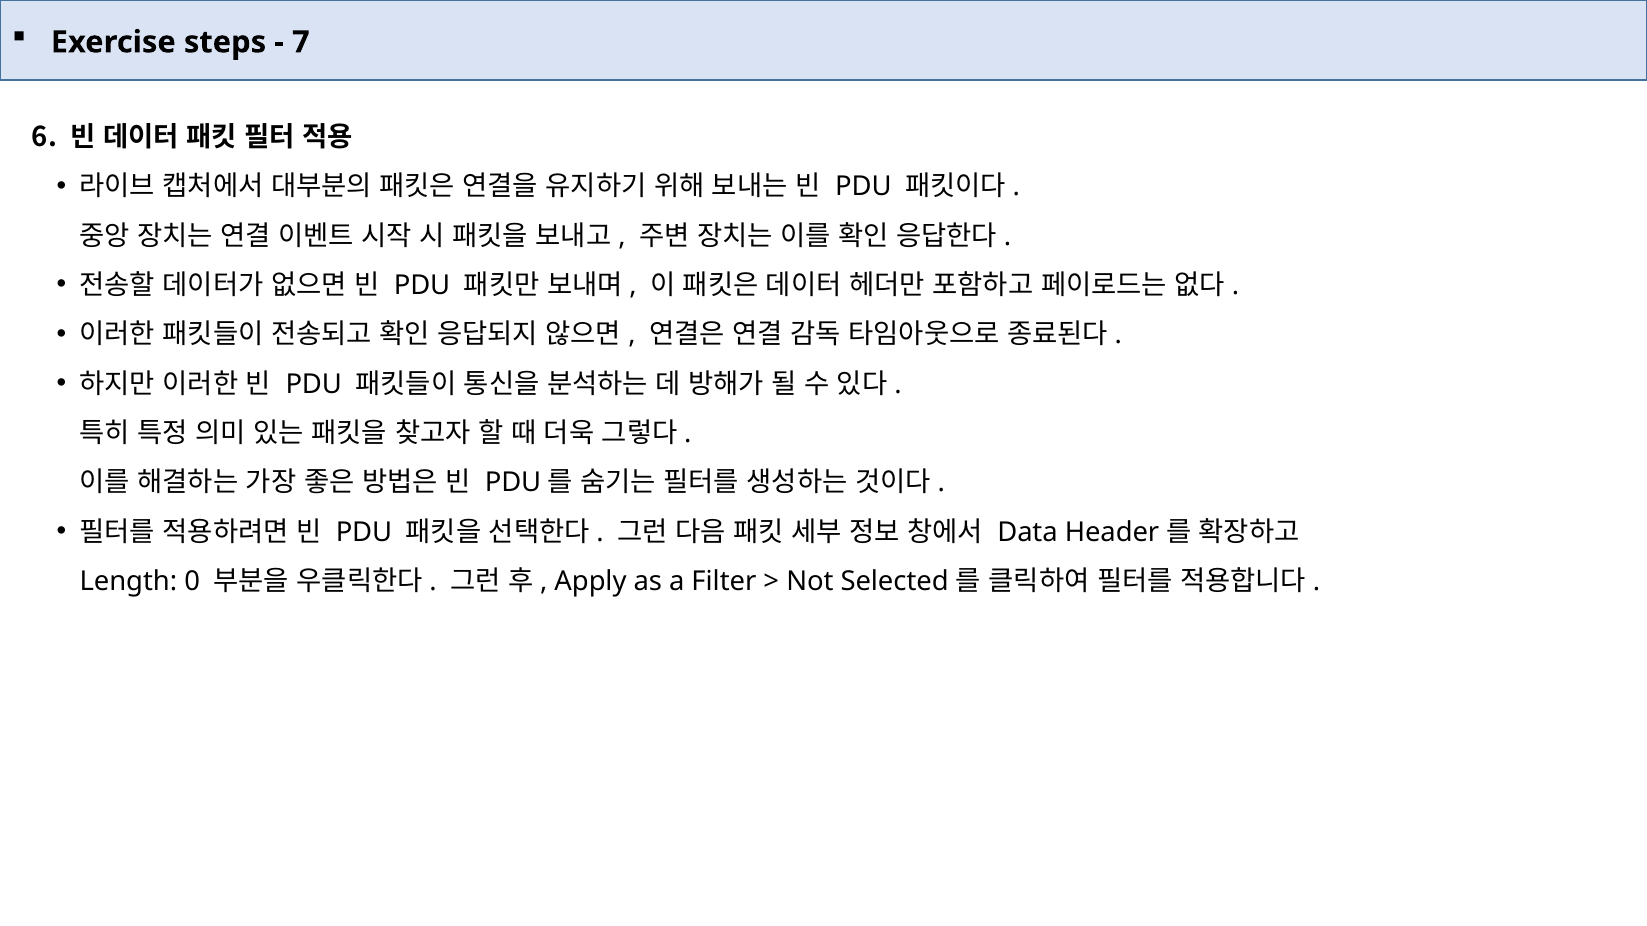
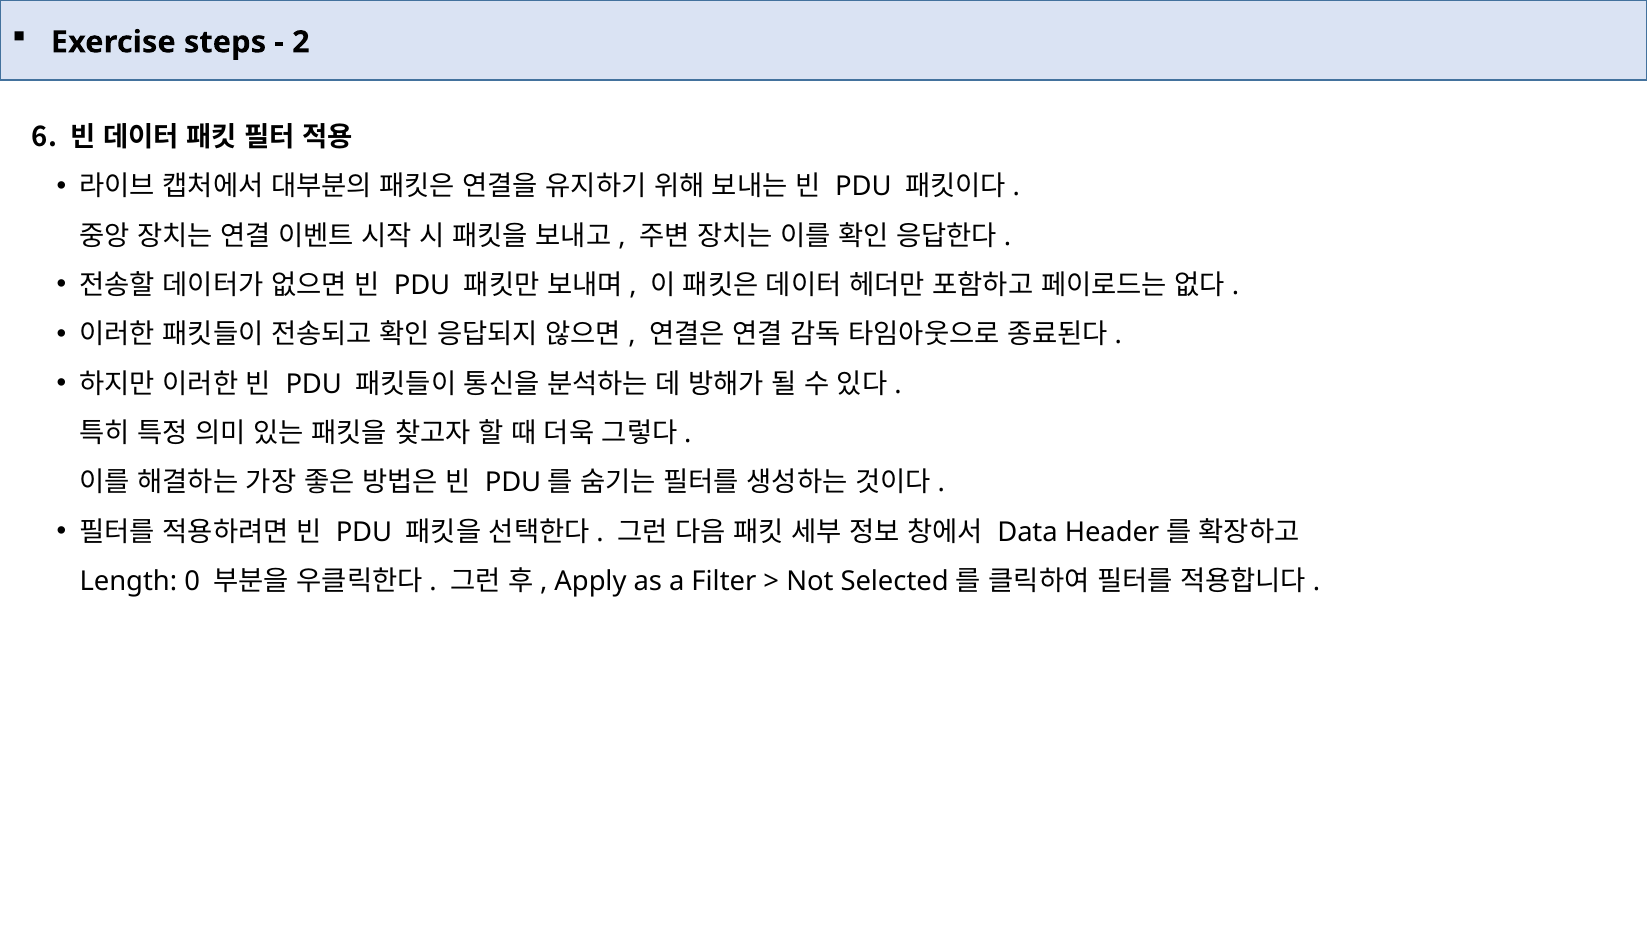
7: 7 -> 2 (301, 42)
